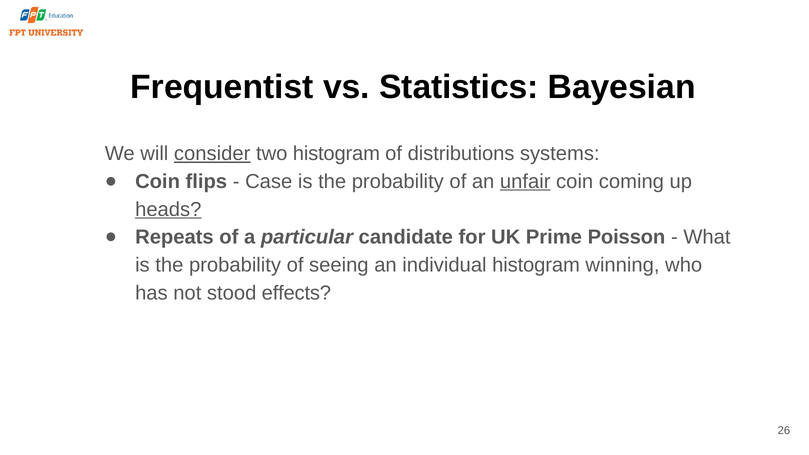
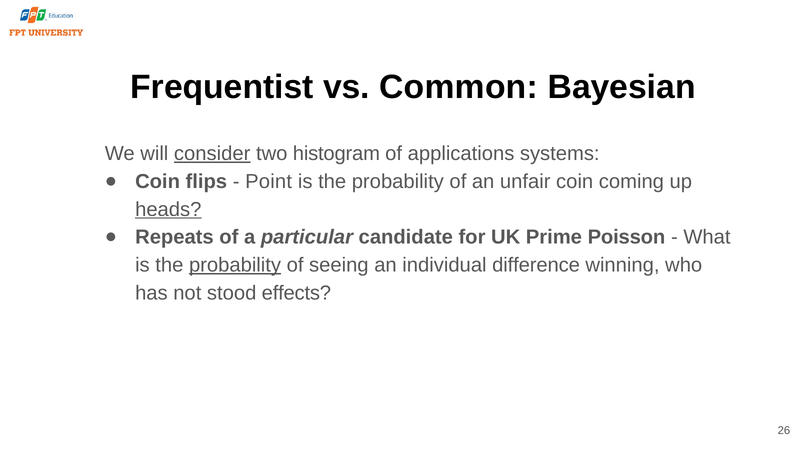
Statistics: Statistics -> Common (459, 87)
distributions: distributions -> applications (461, 154)
Case: Case -> Point (269, 181)
unfair underline: present -> none (525, 181)
probability underline: none -> present (235, 265)
individual histogram: histogram -> difference (536, 265)
